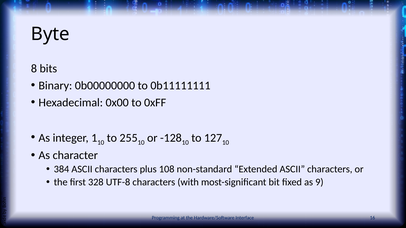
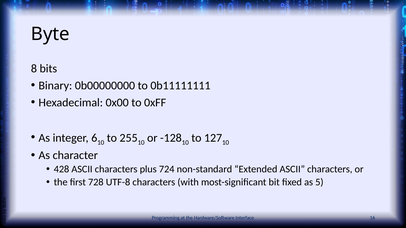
1: 1 -> 6 (94, 138)
384: 384 -> 428 (61, 170)
108: 108 -> 724 (167, 170)
328: 328 -> 728 (96, 183)
9: 9 -> 5 (319, 183)
